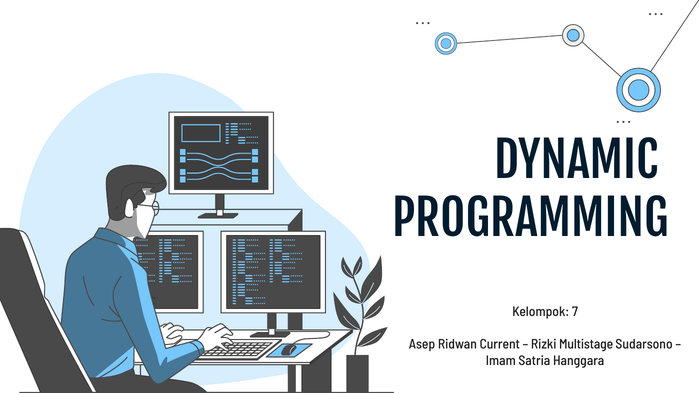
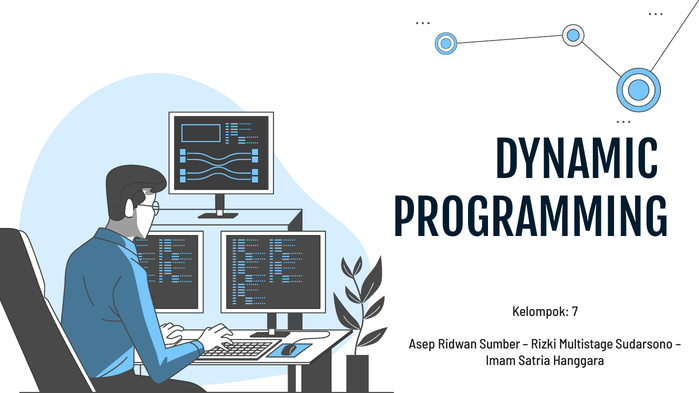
Current: Current -> Sumber (500, 345)
